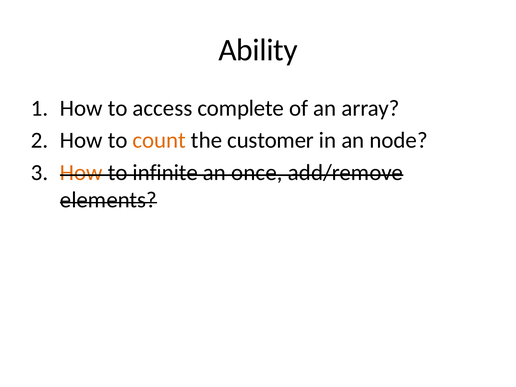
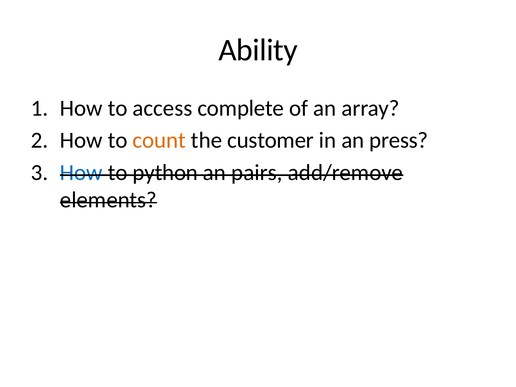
node: node -> press (399, 140)
How colour: orange -> blue (81, 173)
infinite: infinite -> python (165, 173)
once: once -> pairs (257, 173)
